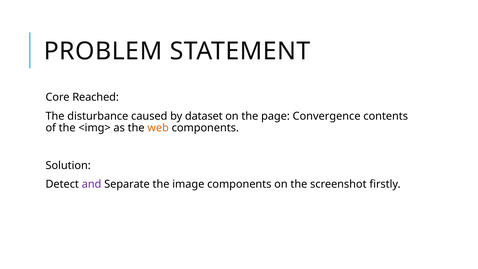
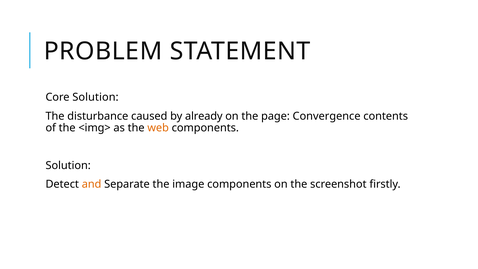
Core Reached: Reached -> Solution (95, 97)
dataset: dataset -> already (204, 116)
and colour: purple -> orange (92, 184)
